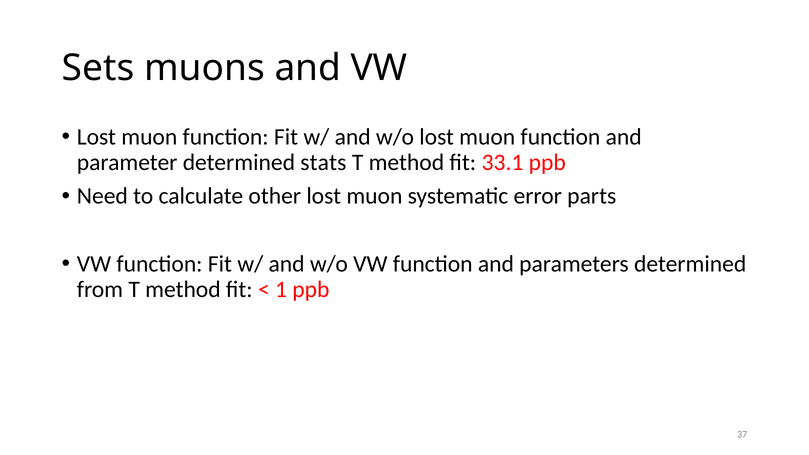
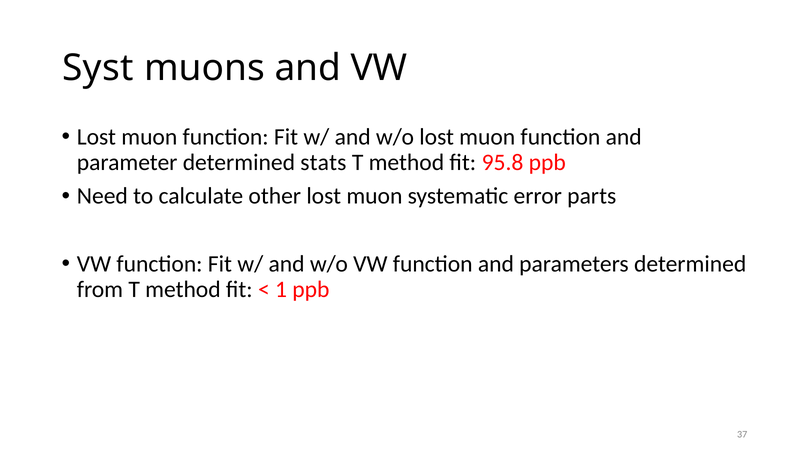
Sets: Sets -> Syst (98, 68)
33.1: 33.1 -> 95.8 (503, 162)
